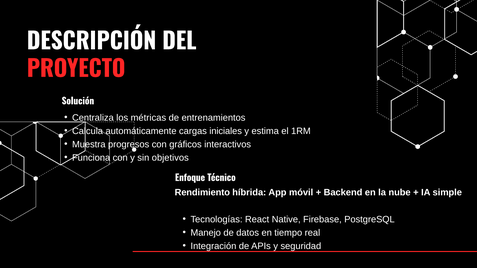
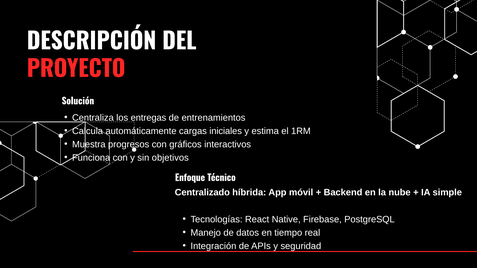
métricas: métricas -> entregas (148, 118)
Rendimiento: Rendimiento -> Centralizado (202, 193)
